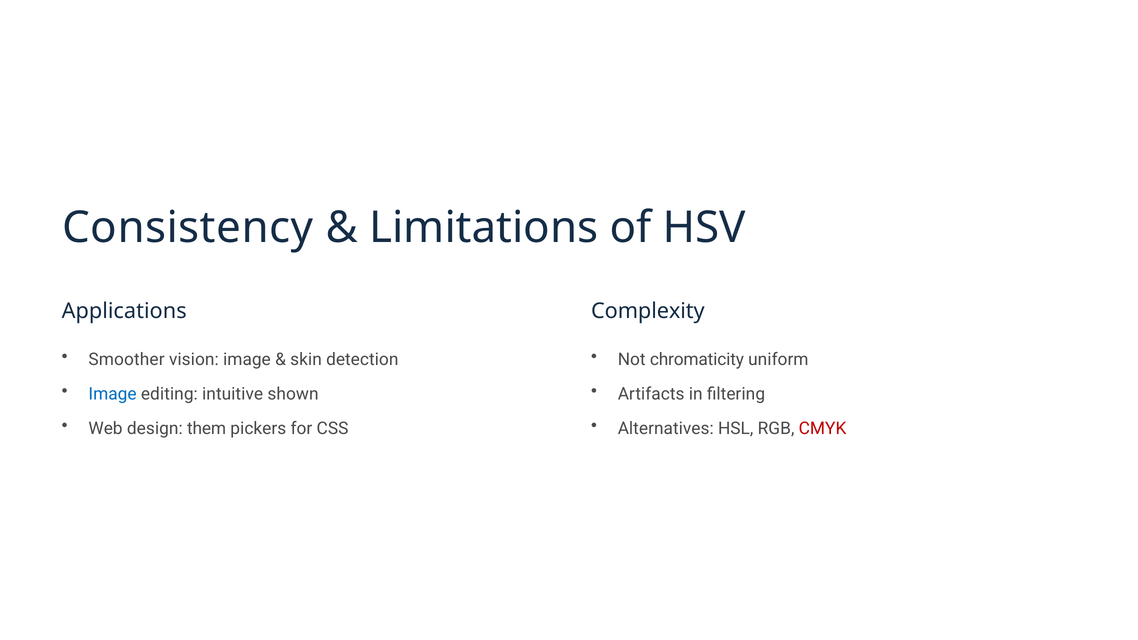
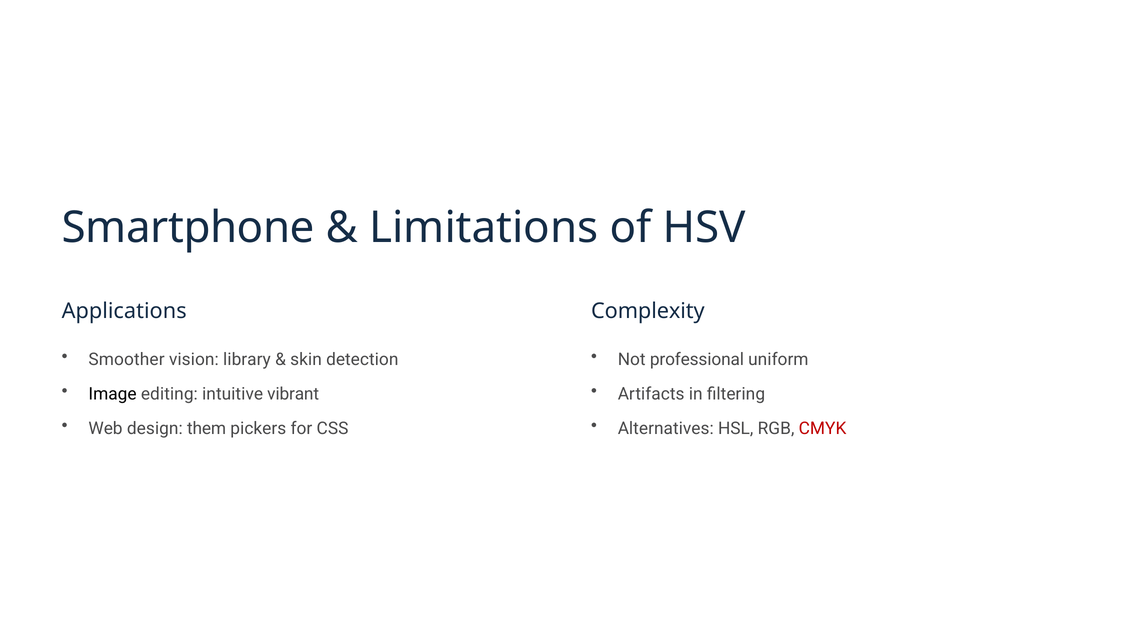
Consistency: Consistency -> Smartphone (188, 228)
vision image: image -> library (247, 360)
chromaticity: chromaticity -> professional (697, 360)
Image colour: blue -> black (113, 394)
shown: shown -> vibrant (293, 394)
